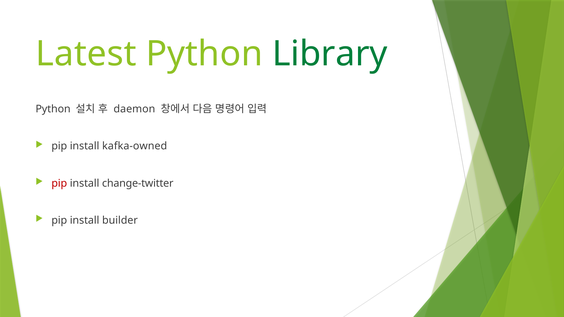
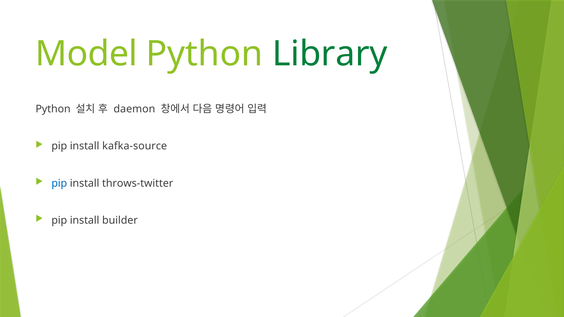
Latest: Latest -> Model (86, 54)
kafka-owned: kafka-owned -> kafka-source (135, 146)
pip colour: red -> blue (59, 183)
change-twitter: change-twitter -> throws-twitter (138, 183)
